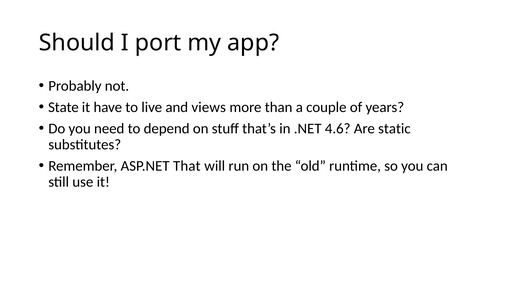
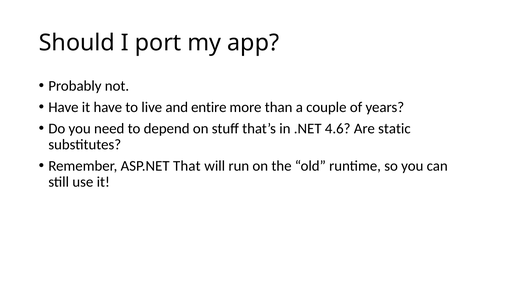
State: State -> Have (63, 107)
views: views -> entire (209, 107)
